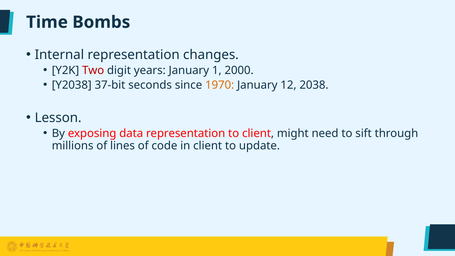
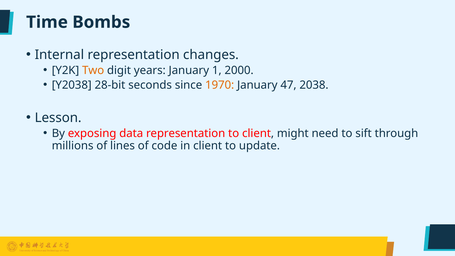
Two colour: red -> orange (93, 70)
37-bit: 37-bit -> 28-bit (110, 85)
12: 12 -> 47 (289, 85)
